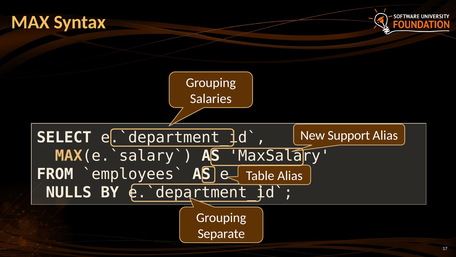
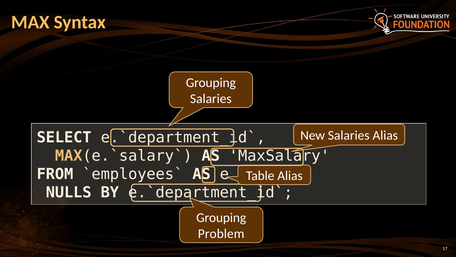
New Support: Support -> Salaries (349, 135)
Separate: Separate -> Problem (221, 233)
